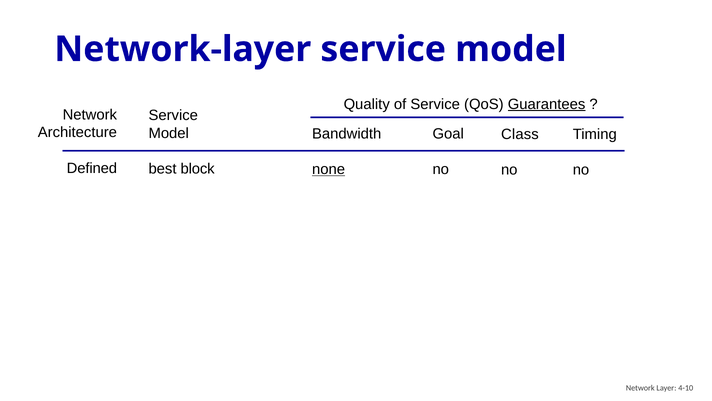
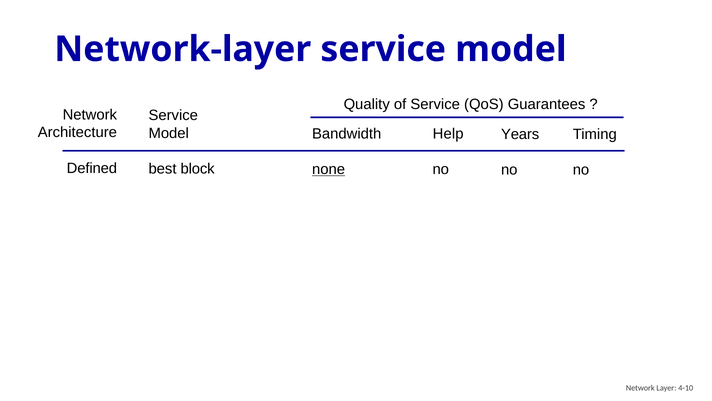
Guarantees underline: present -> none (547, 104)
Goal: Goal -> Help (448, 134)
Class: Class -> Years (520, 134)
